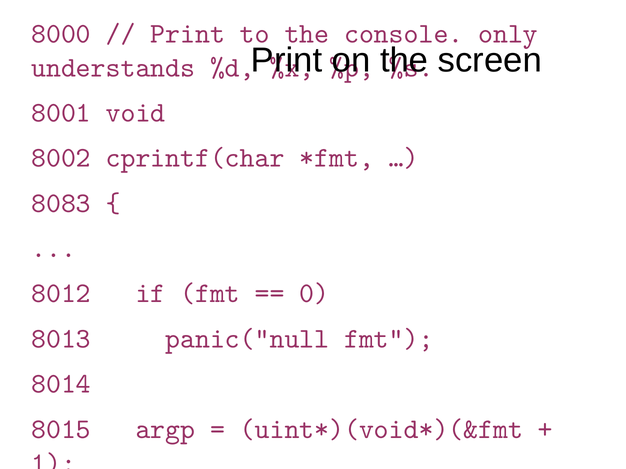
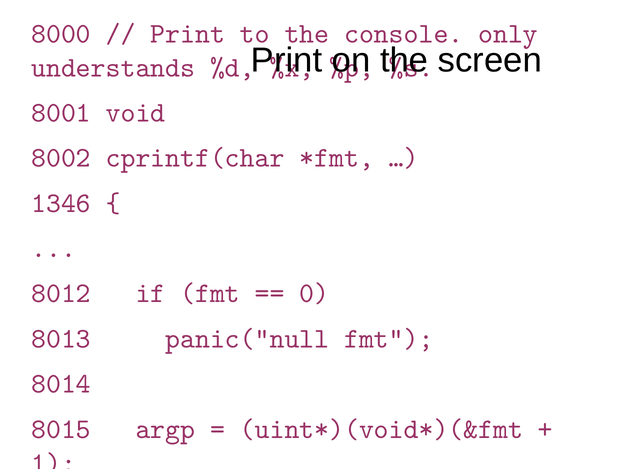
8083: 8083 -> 1346 (61, 203)
